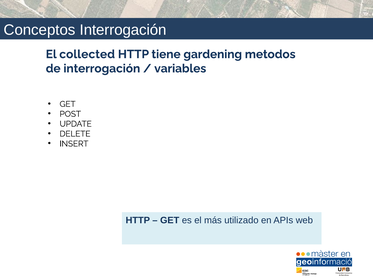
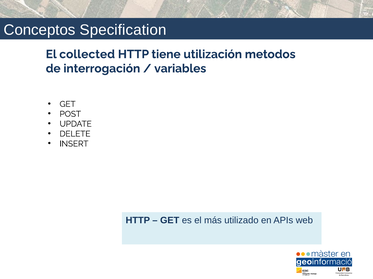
Conceptos Interrogación: Interrogación -> Specification (123, 30)
gardening: gardening -> utilización (213, 54)
